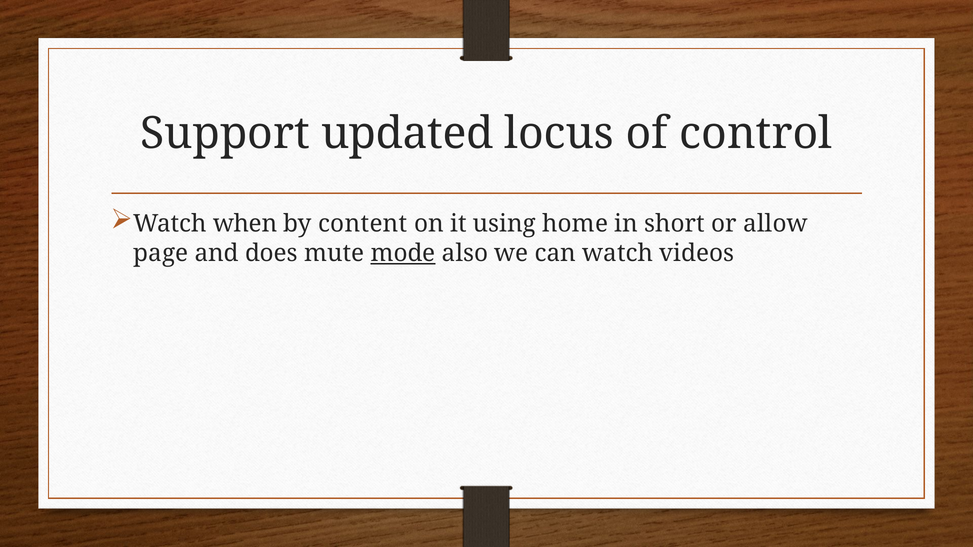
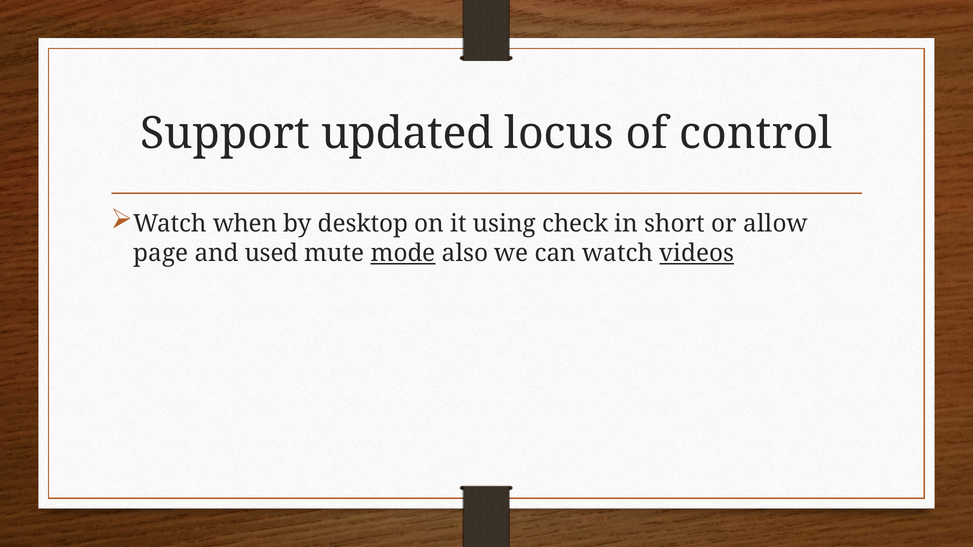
content: content -> desktop (363, 224)
home: home -> check (575, 224)
does: does -> used (272, 253)
videos underline: none -> present (697, 253)
